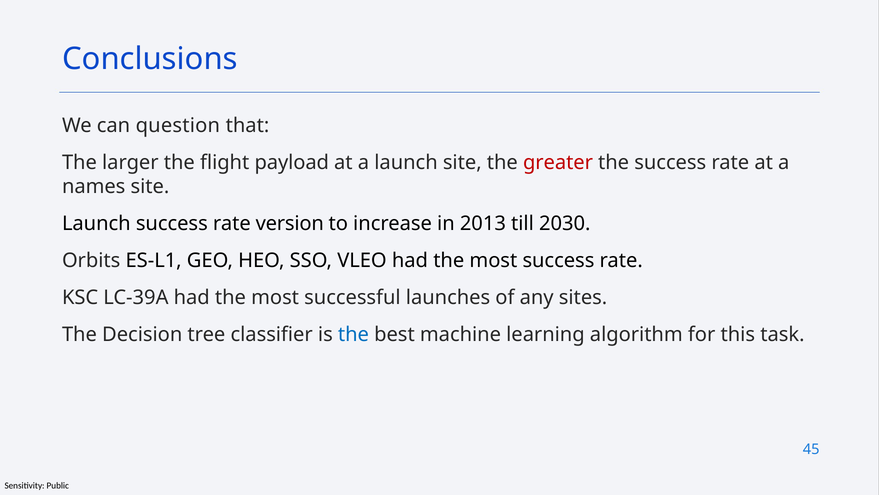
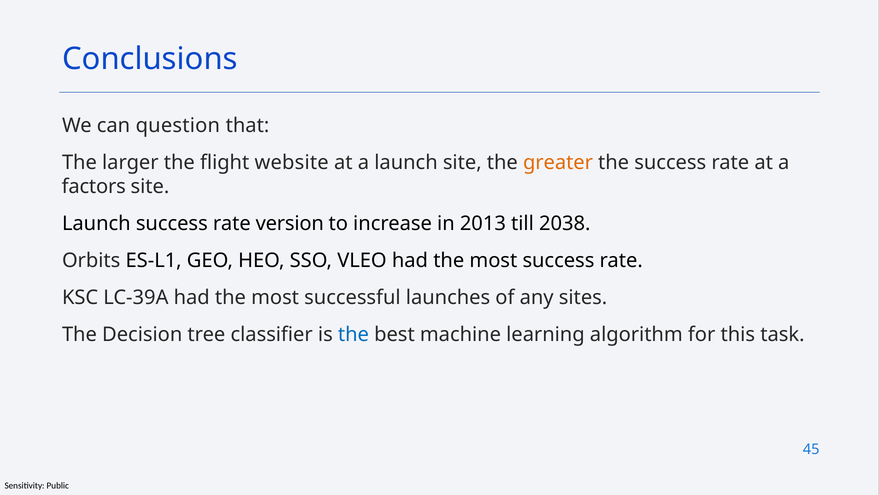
payload: payload -> website (292, 162)
greater colour: red -> orange (558, 162)
names: names -> factors (94, 186)
2030: 2030 -> 2038 (565, 223)
